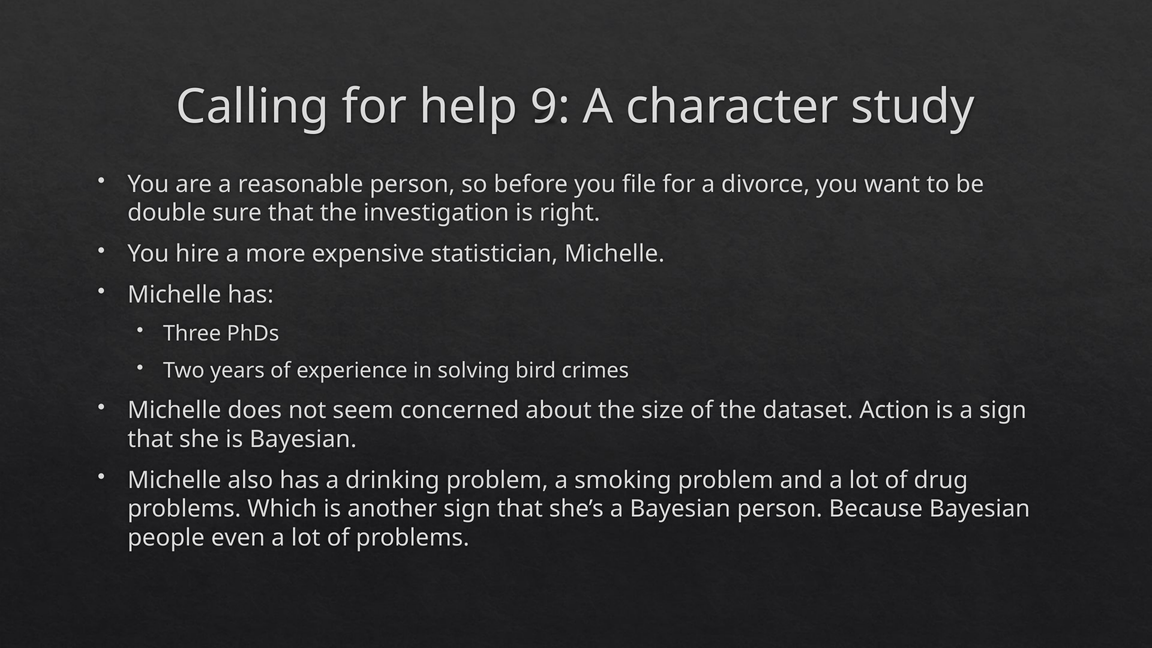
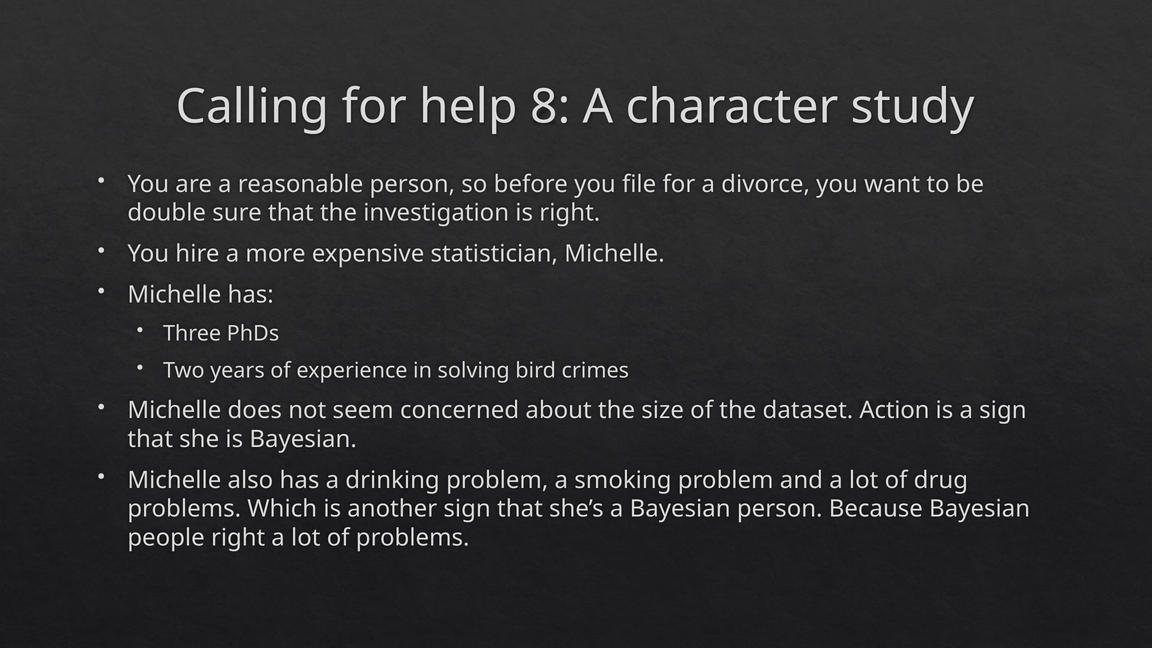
9: 9 -> 8 (550, 107)
people even: even -> right (238, 538)
